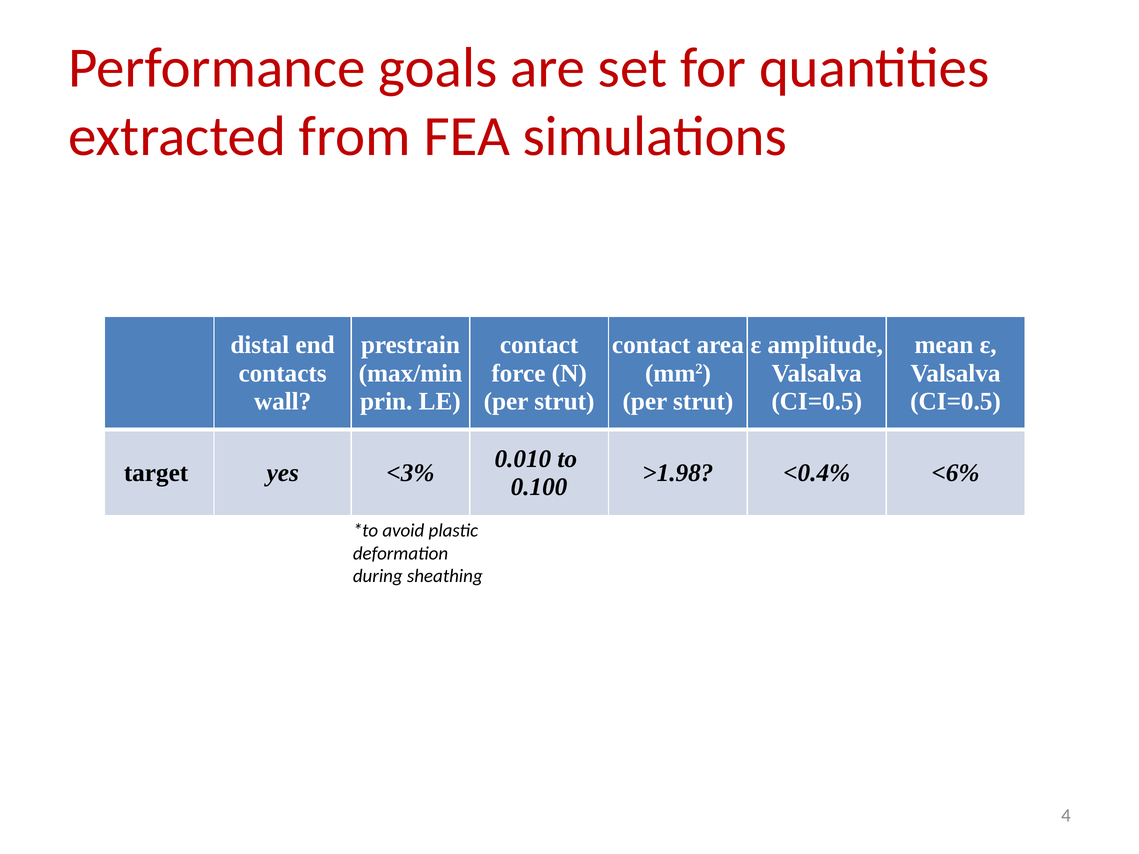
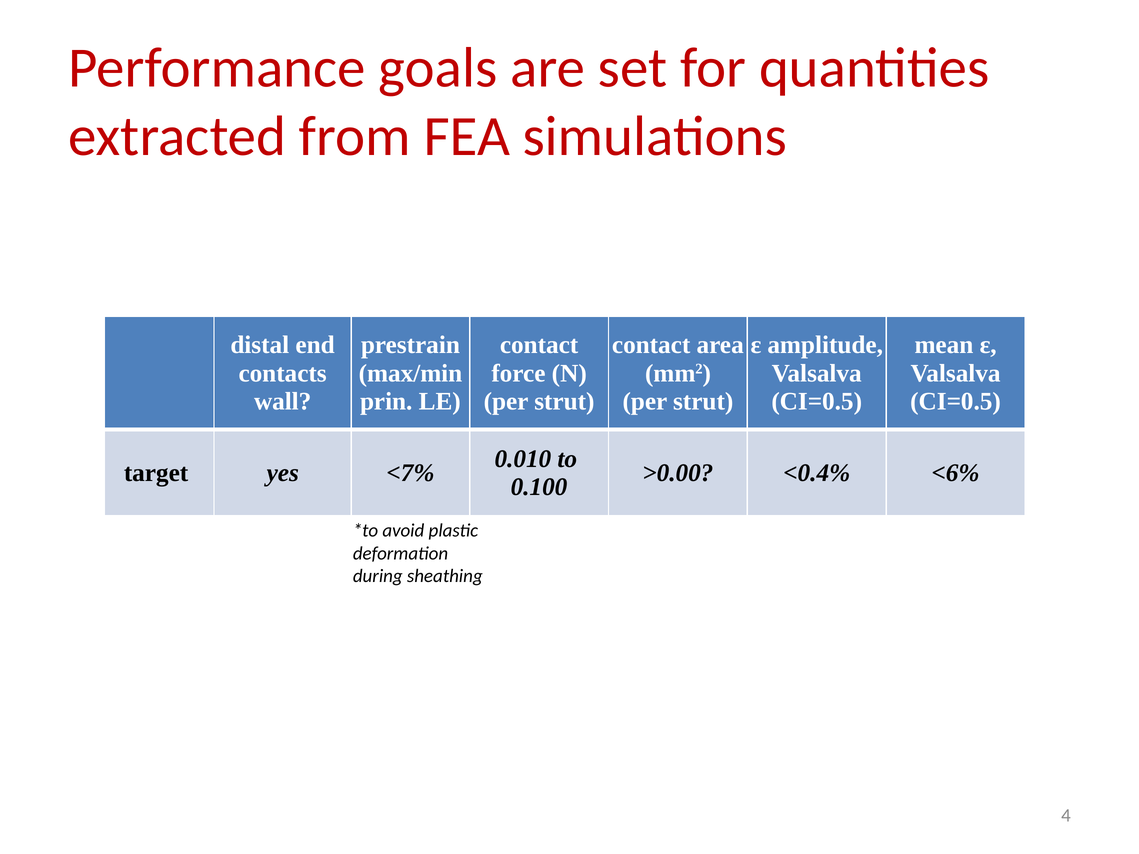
<3%: <3% -> <7% (410, 473)
>1.98: >1.98 -> >0.00 (678, 473)
